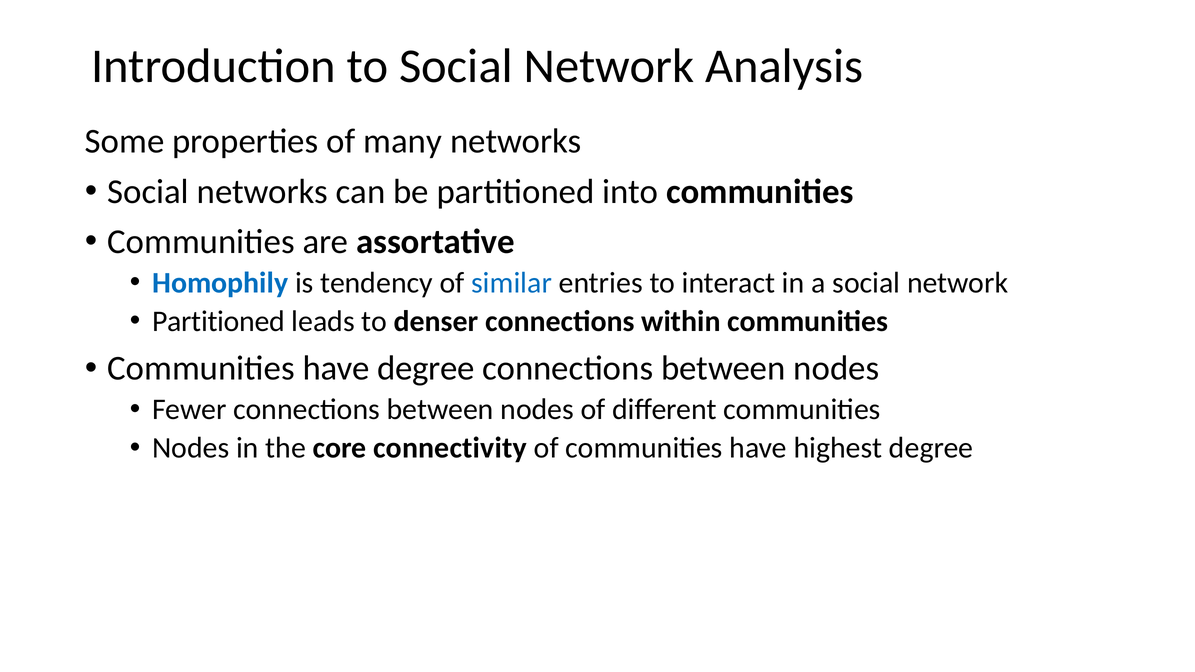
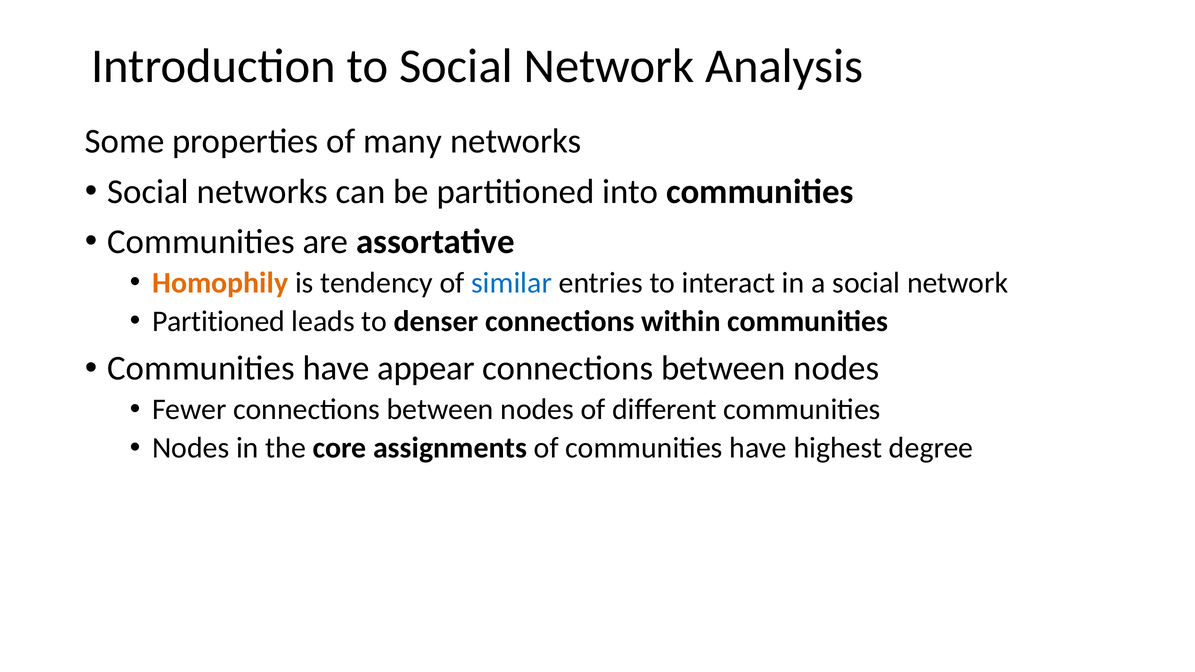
Homophily colour: blue -> orange (220, 283)
have degree: degree -> appear (426, 369)
connectivity: connectivity -> assignments (450, 448)
